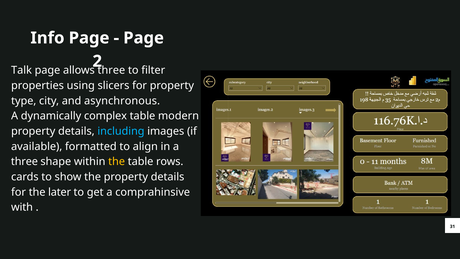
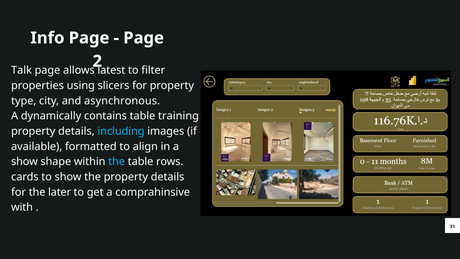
allows three: three -> latest (111, 70)
complex: complex -> contains (105, 116)
modern: modern -> training (178, 116)
three: three -> show (24, 162)
the colour: yellow -> light blue (117, 162)
